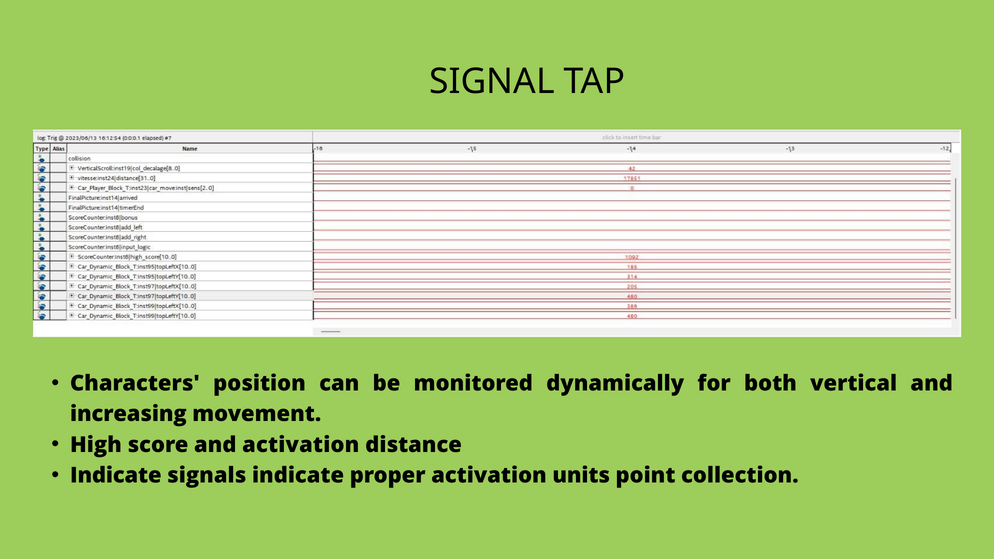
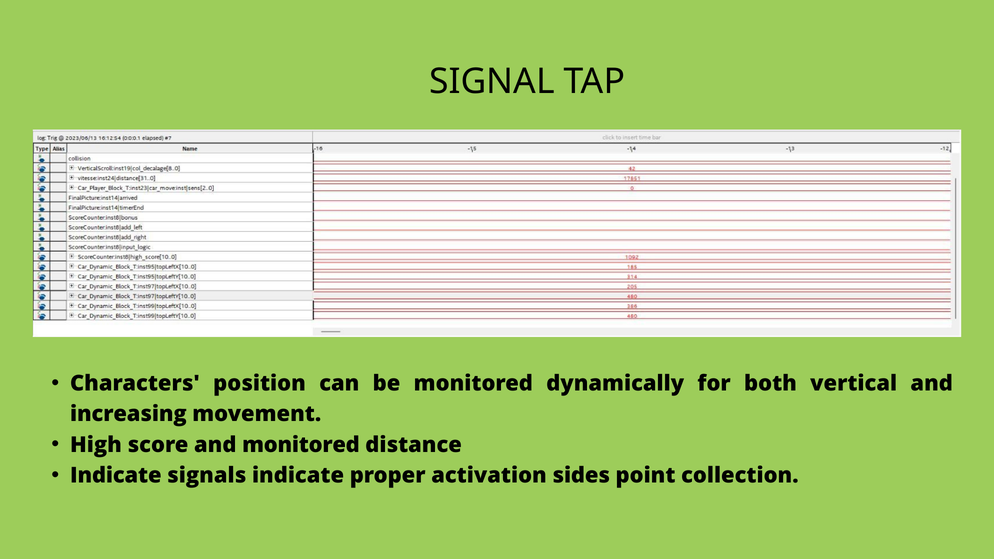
and activation: activation -> monitored (301, 445)
units: units -> sides (581, 476)
